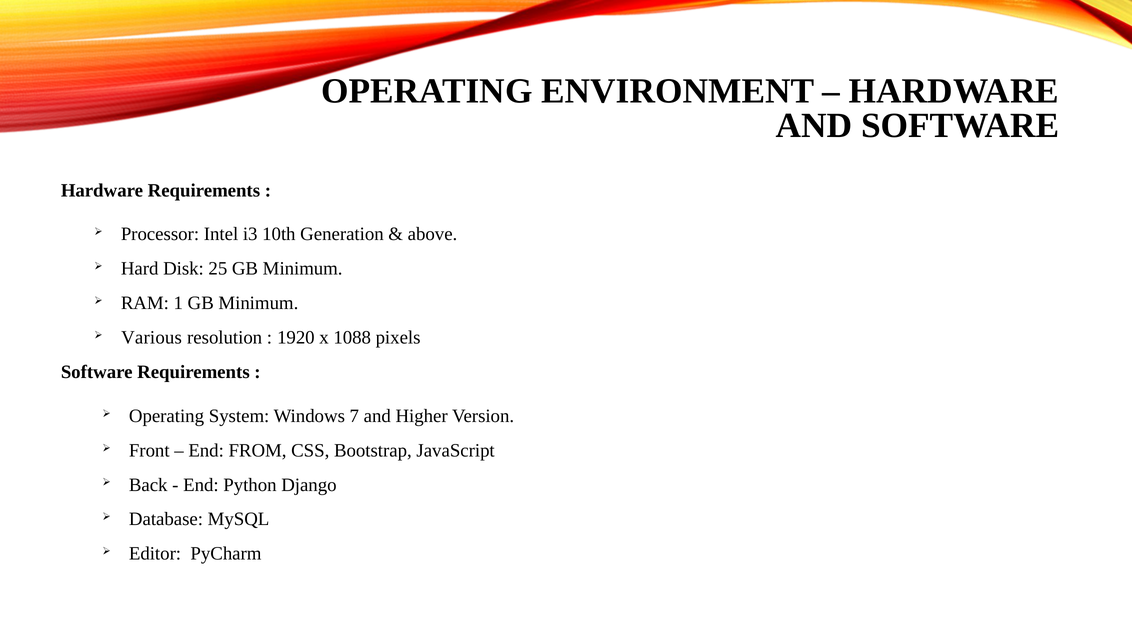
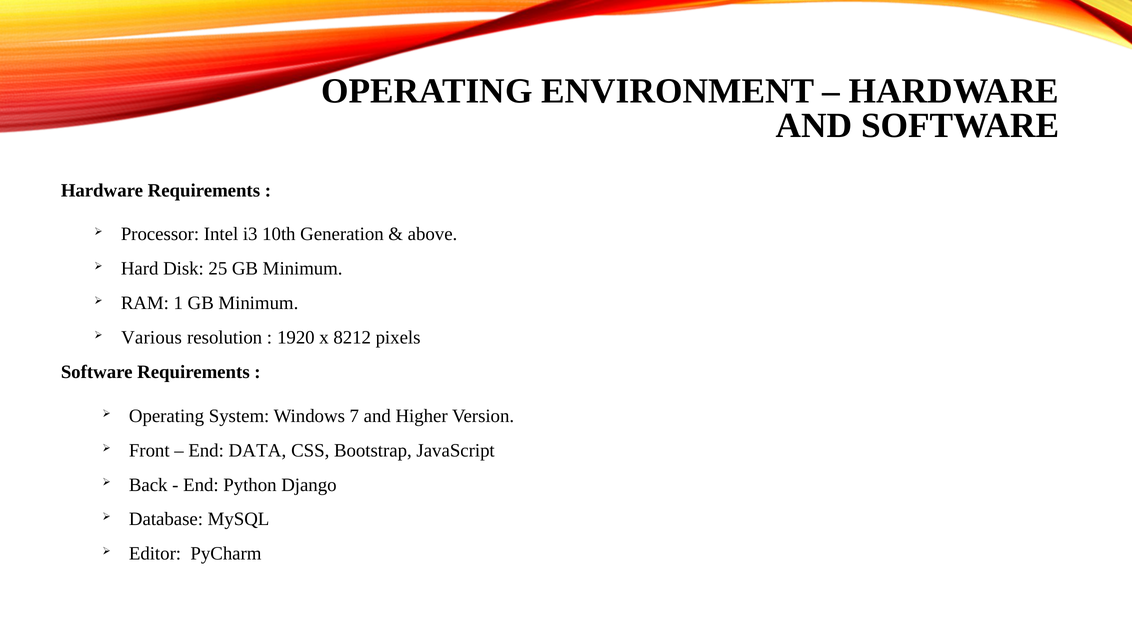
1088: 1088 -> 8212 (352, 337)
FROM: FROM -> DATA (257, 450)
